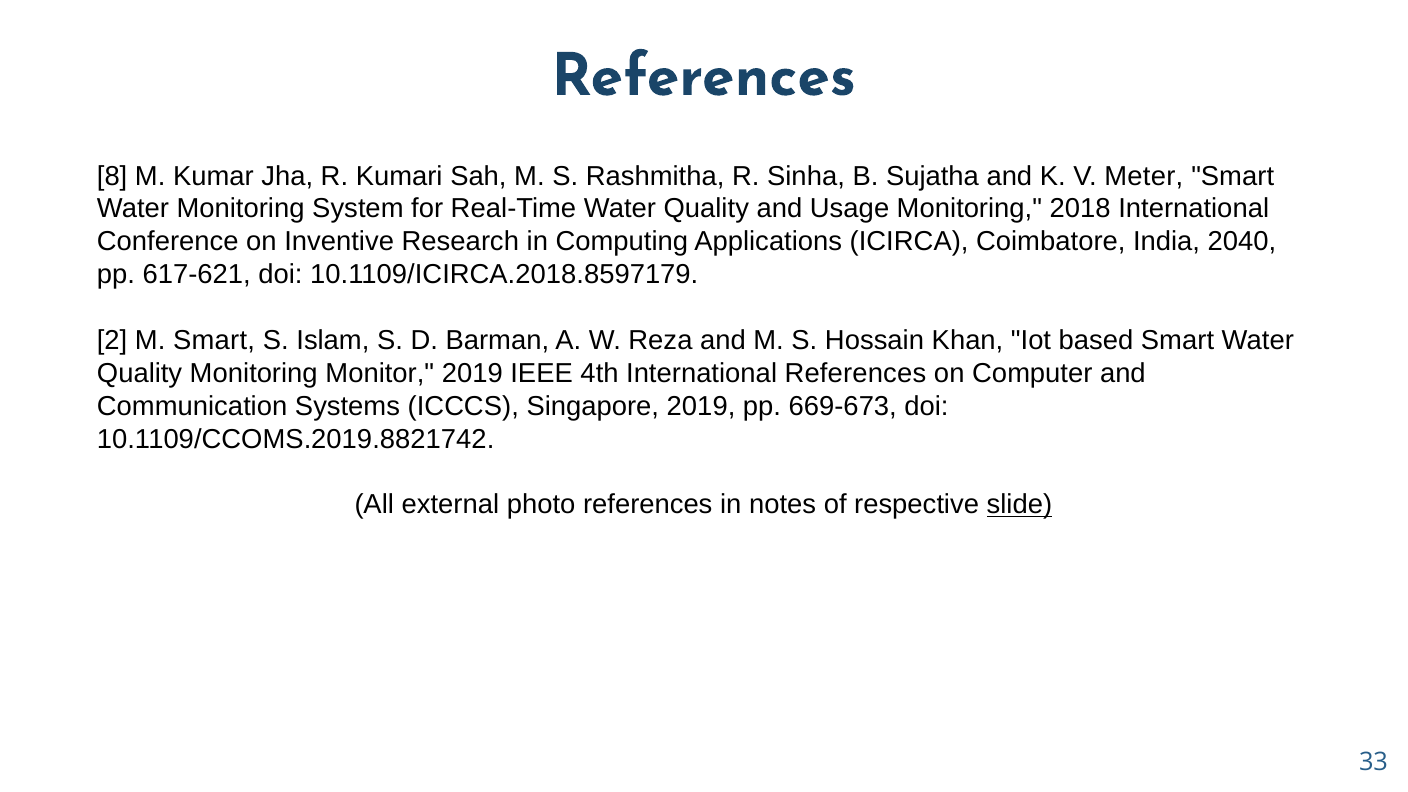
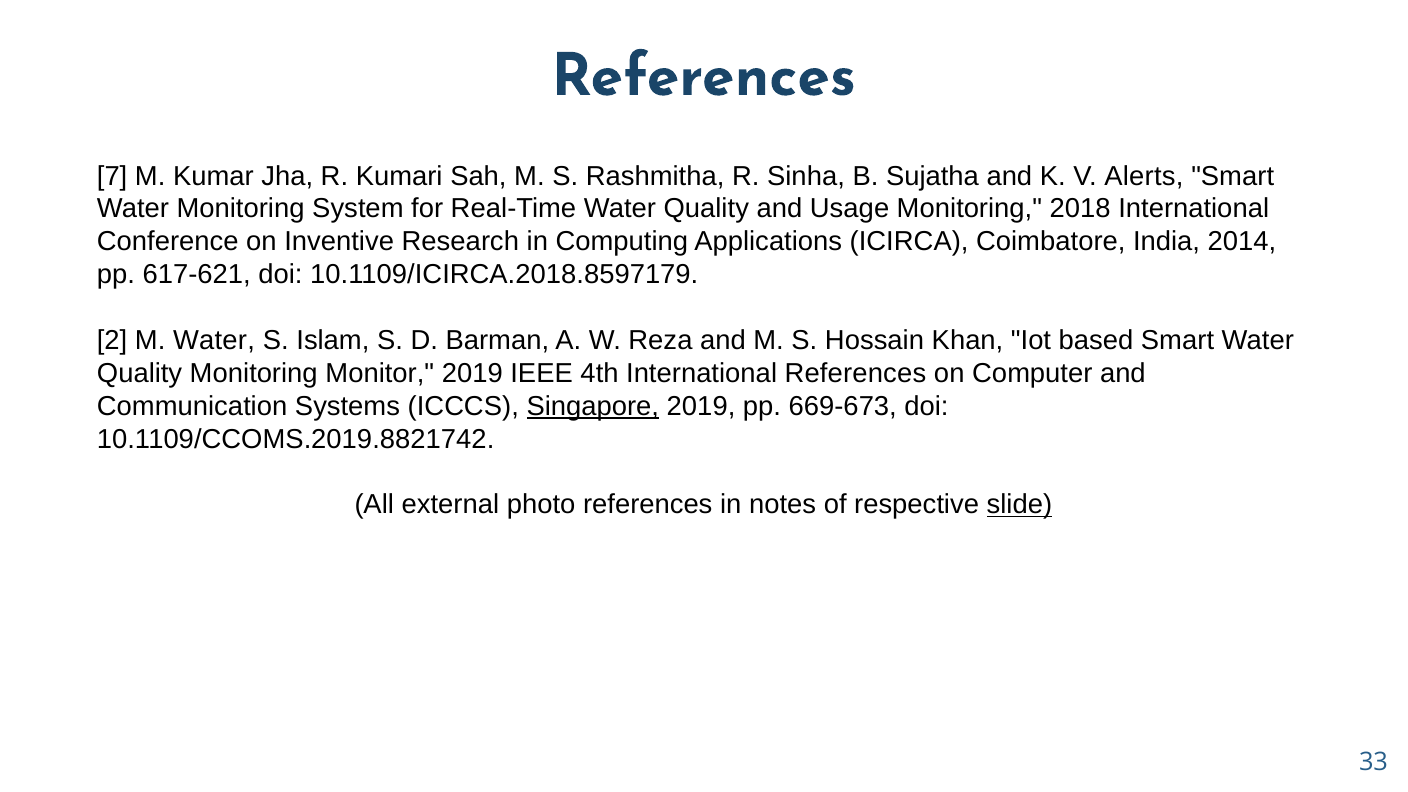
8: 8 -> 7 (112, 176)
Meter: Meter -> Alerts (1144, 176)
2040: 2040 -> 2014 (1242, 242)
M Smart: Smart -> Water (214, 340)
Singapore underline: none -> present (593, 406)
